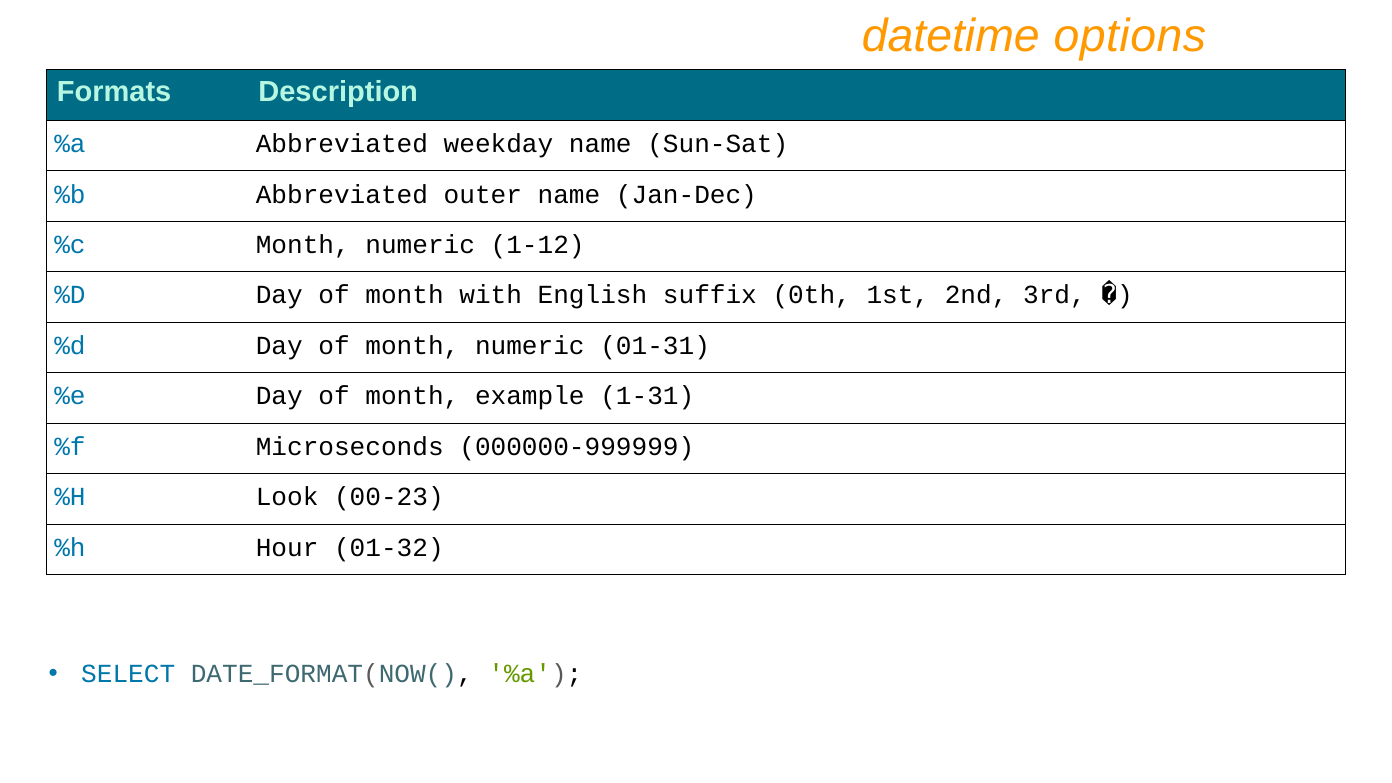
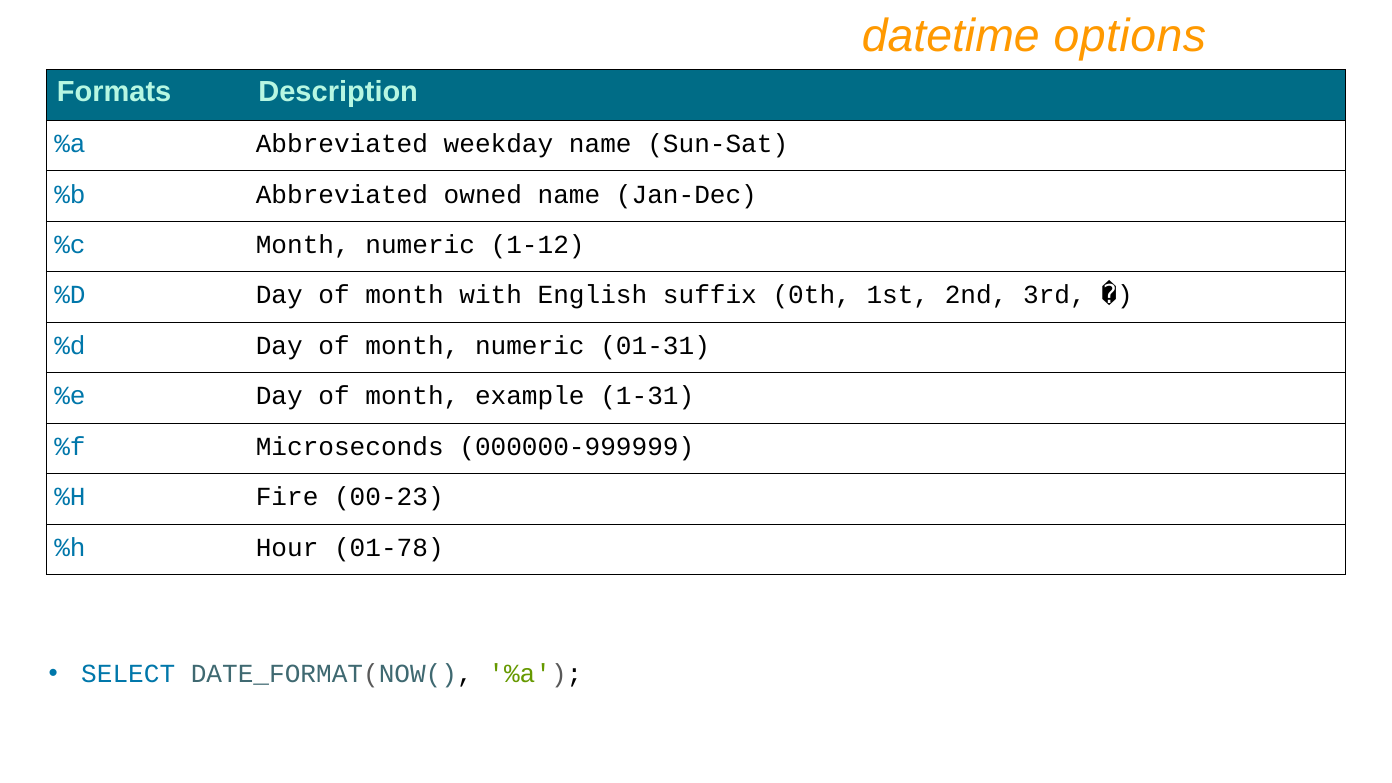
outer: outer -> owned (483, 194)
Look: Look -> Fire (287, 497)
01-32: 01-32 -> 01-78 (389, 548)
